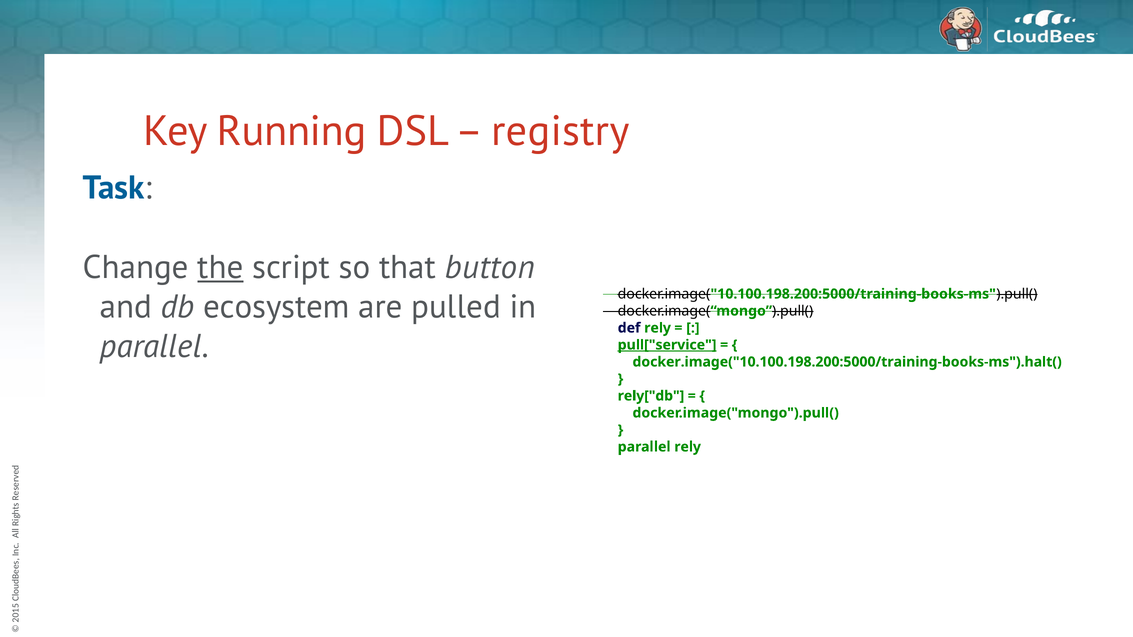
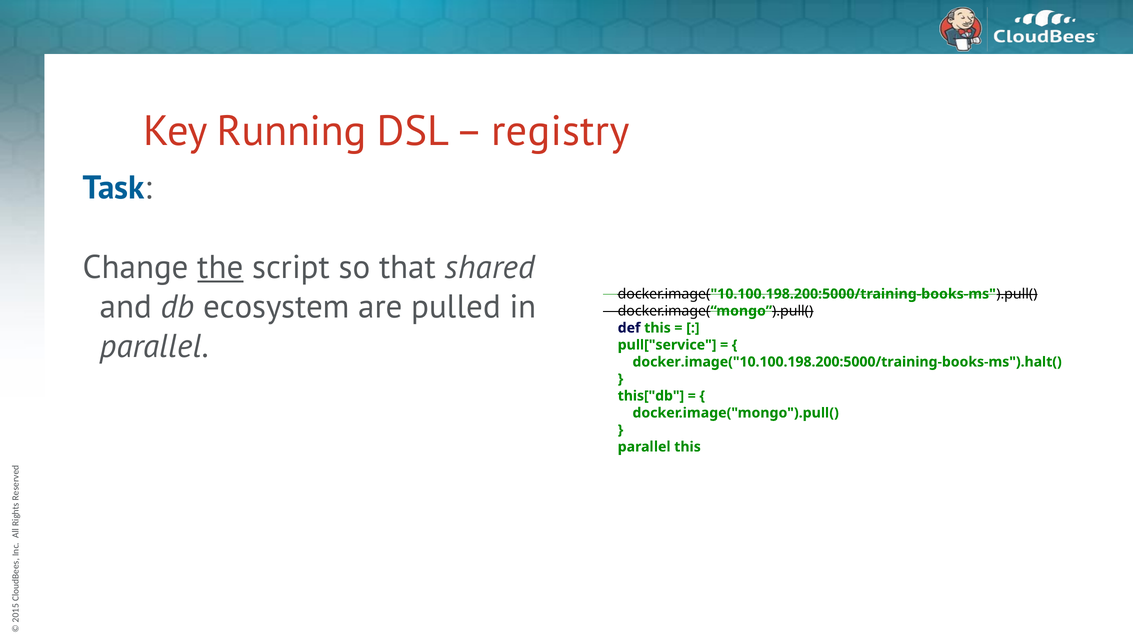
button: button -> shared (490, 267)
def rely: rely -> this (657, 328)
pull["service underline: present -> none (667, 345)
rely["db: rely["db -> this["db (651, 396)
parallel rely: rely -> this (688, 447)
